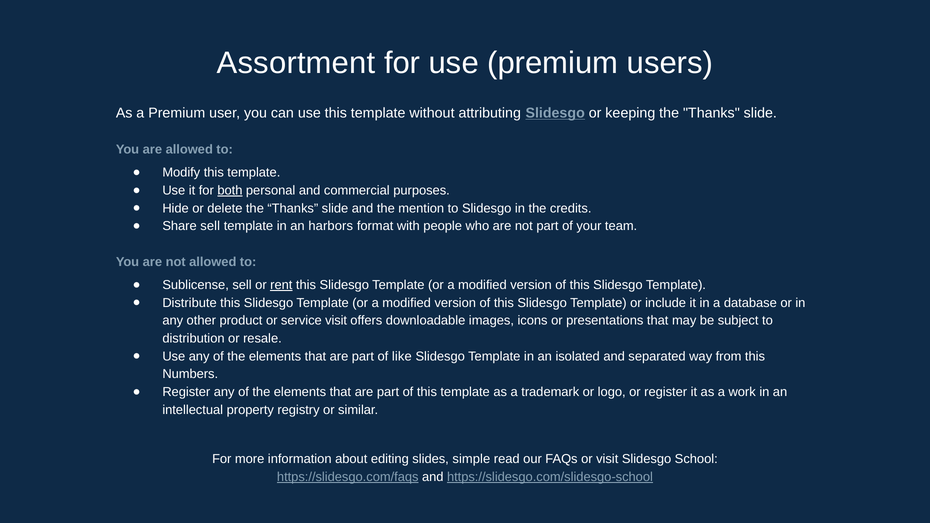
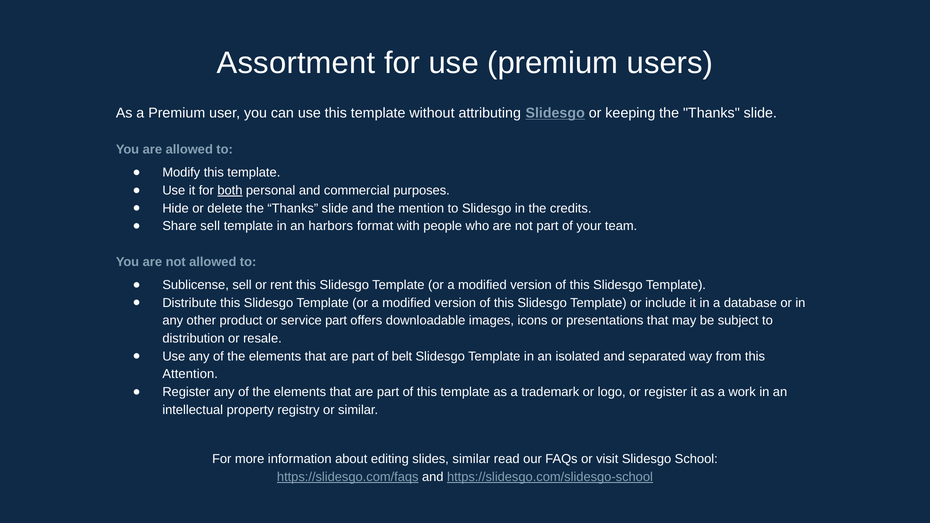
rent underline: present -> none (281, 285)
service visit: visit -> part (336, 321)
like: like -> belt (402, 356)
Numbers: Numbers -> Attention (190, 374)
slides simple: simple -> similar (471, 459)
